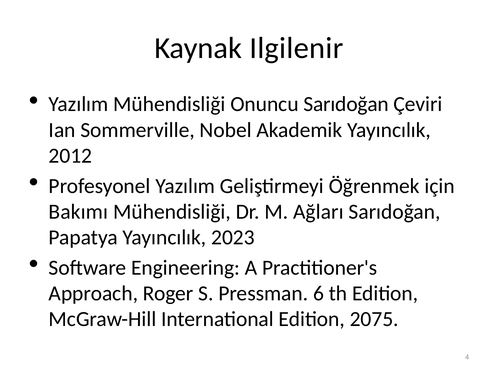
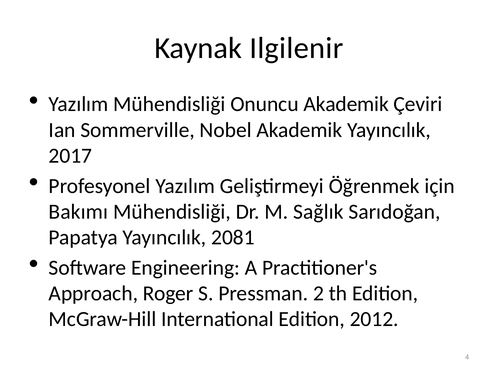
Onuncu Sarıdoğan: Sarıdoğan -> Akademik (346, 104)
2012: 2012 -> 2017 (70, 156)
Ağları: Ağları -> Sağlık (318, 212)
2023: 2023 -> 2081 (233, 238)
6: 6 -> 2 (318, 294)
2075: 2075 -> 2012 (374, 319)
